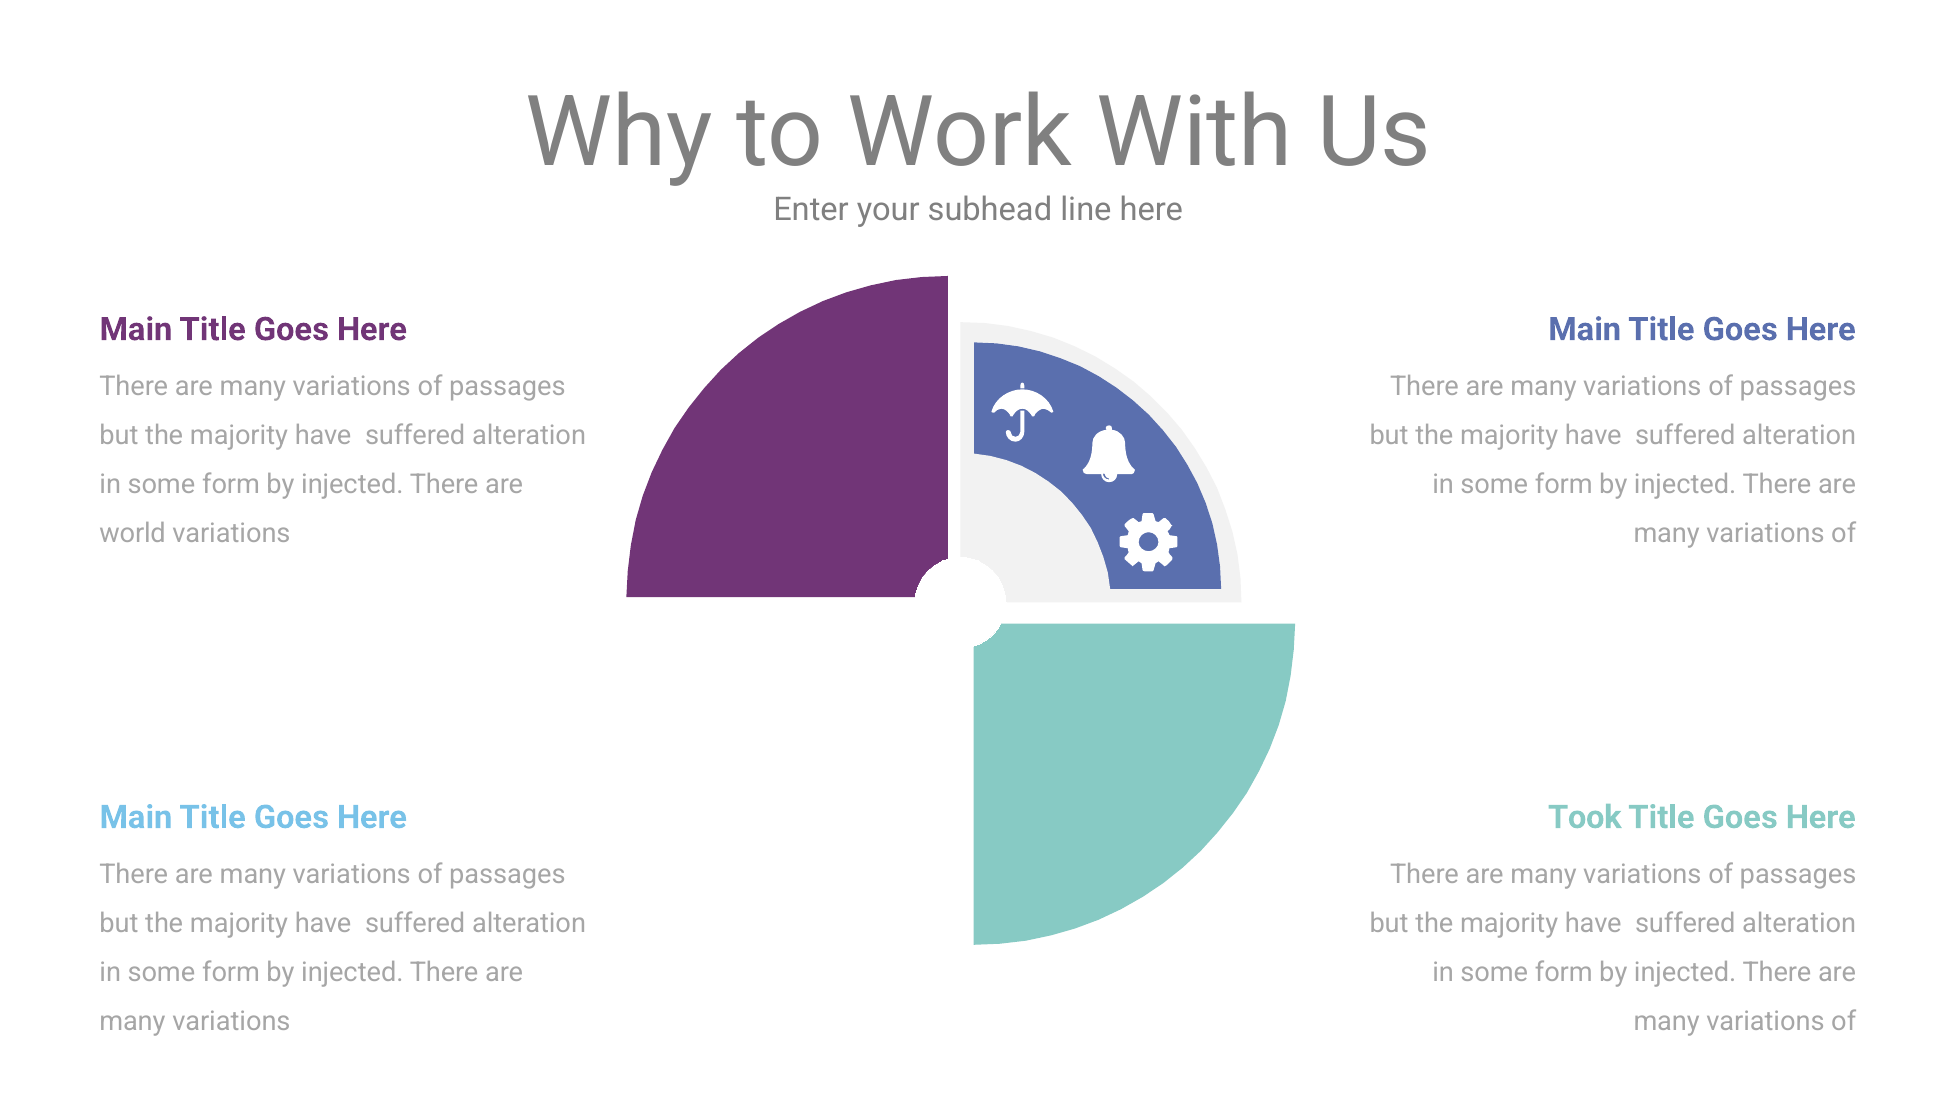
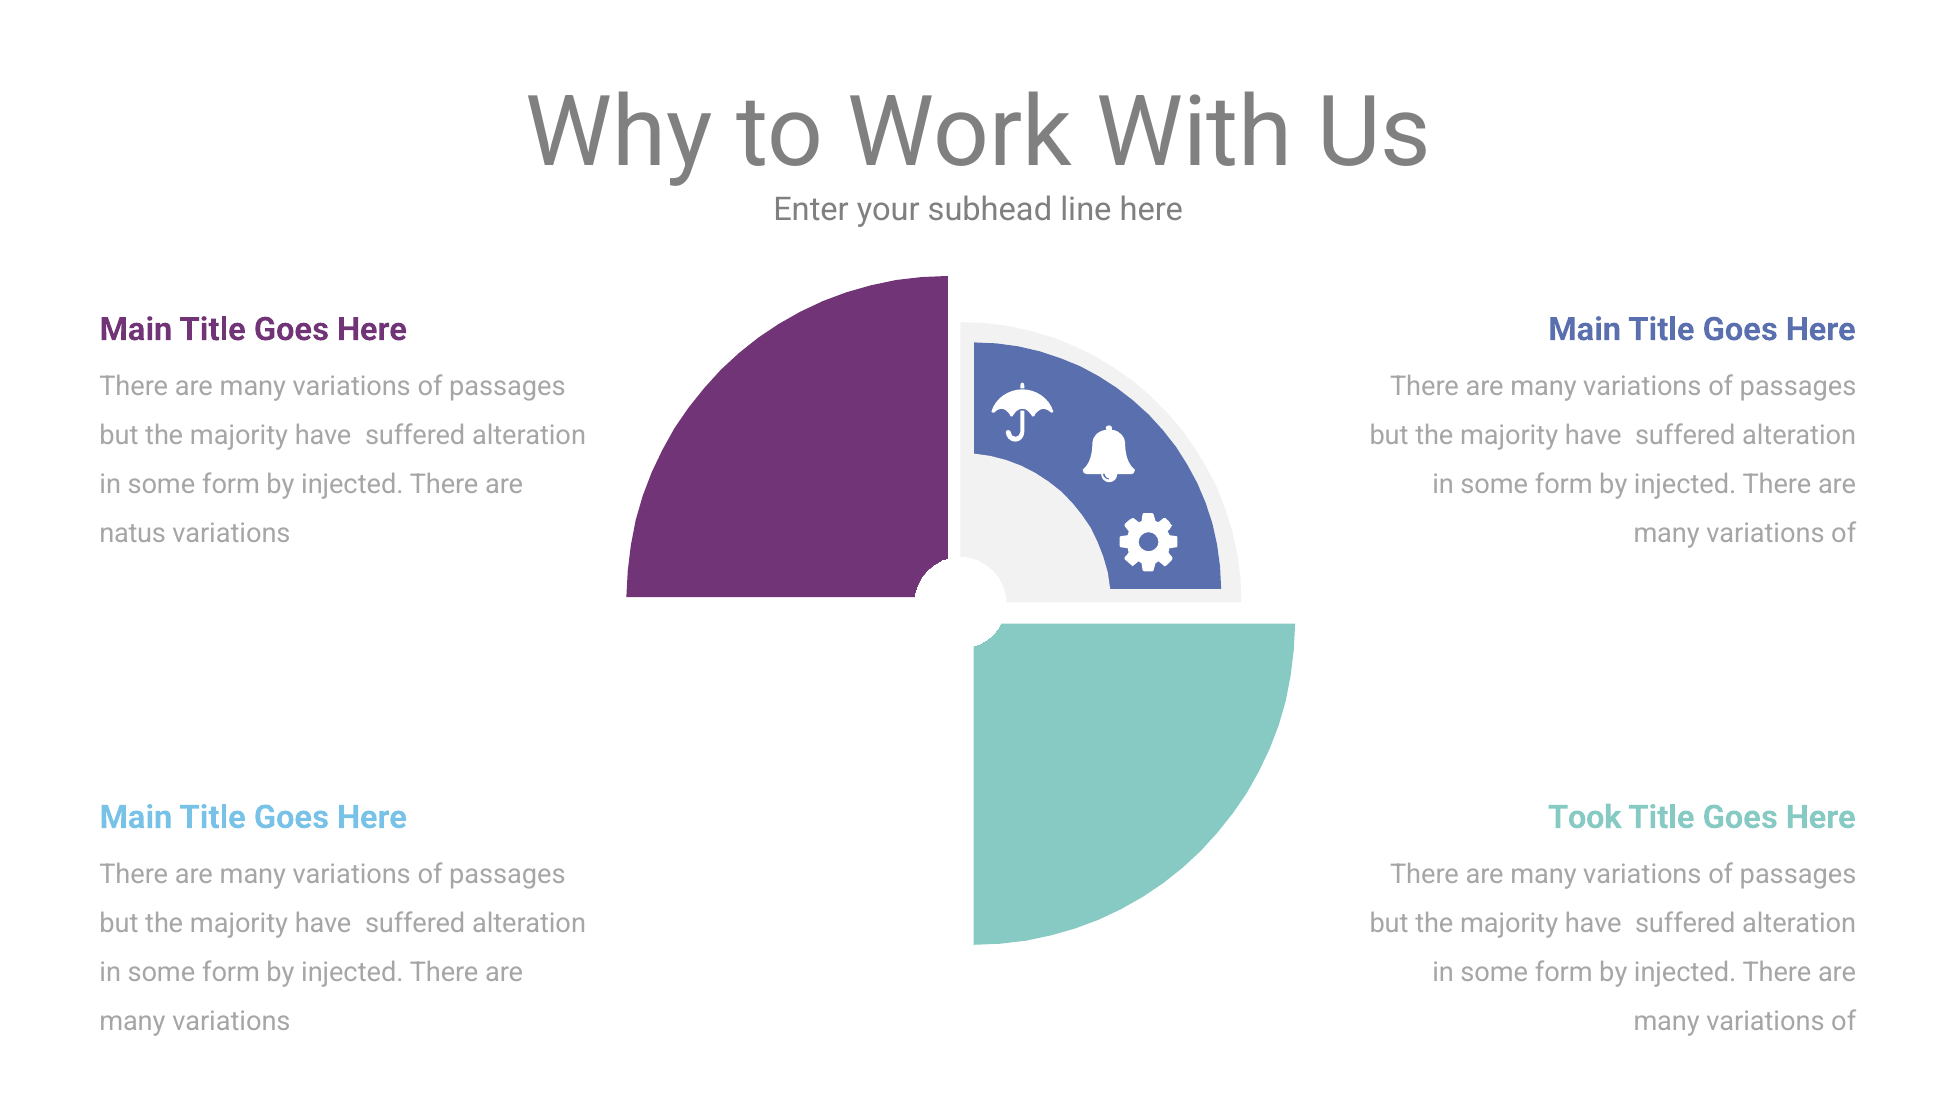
world: world -> natus (133, 534)
